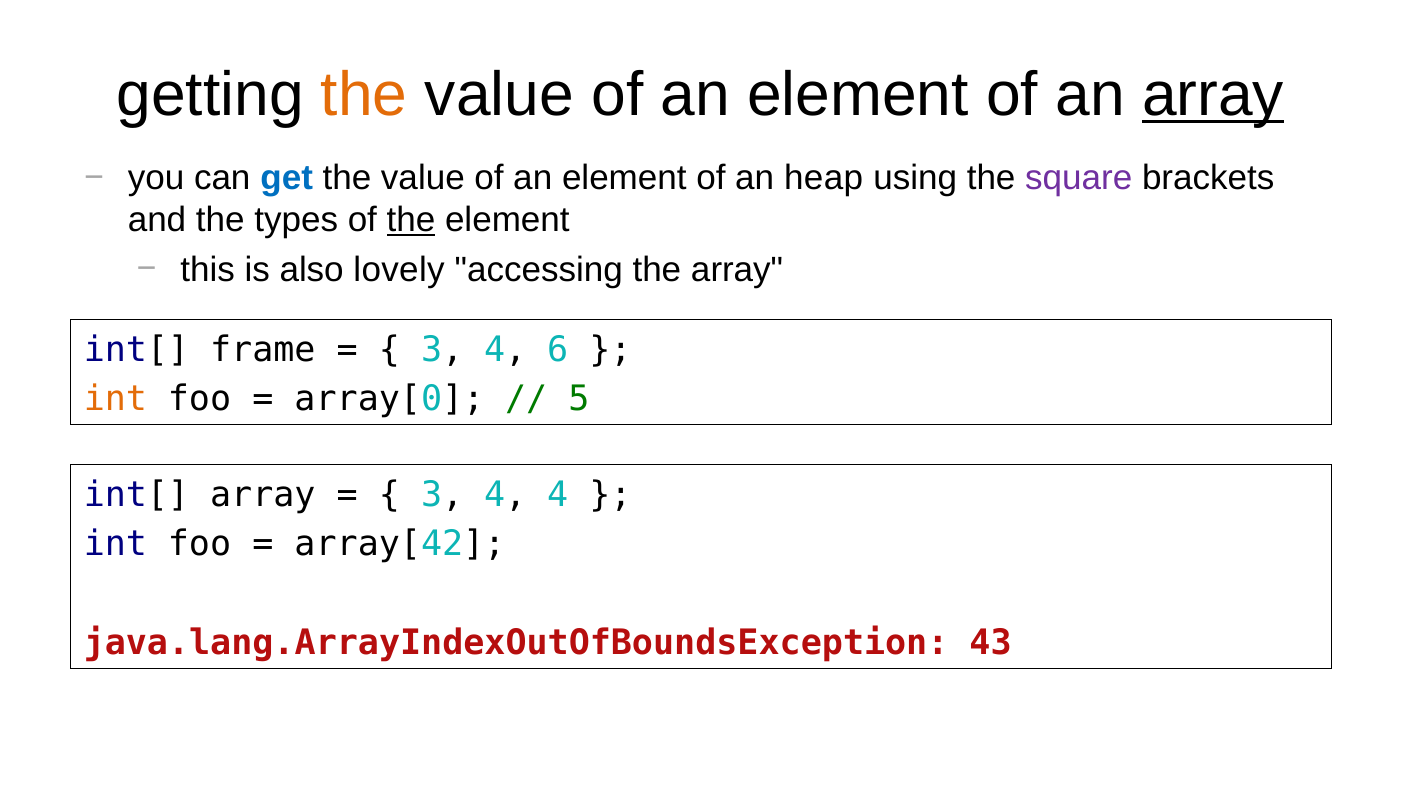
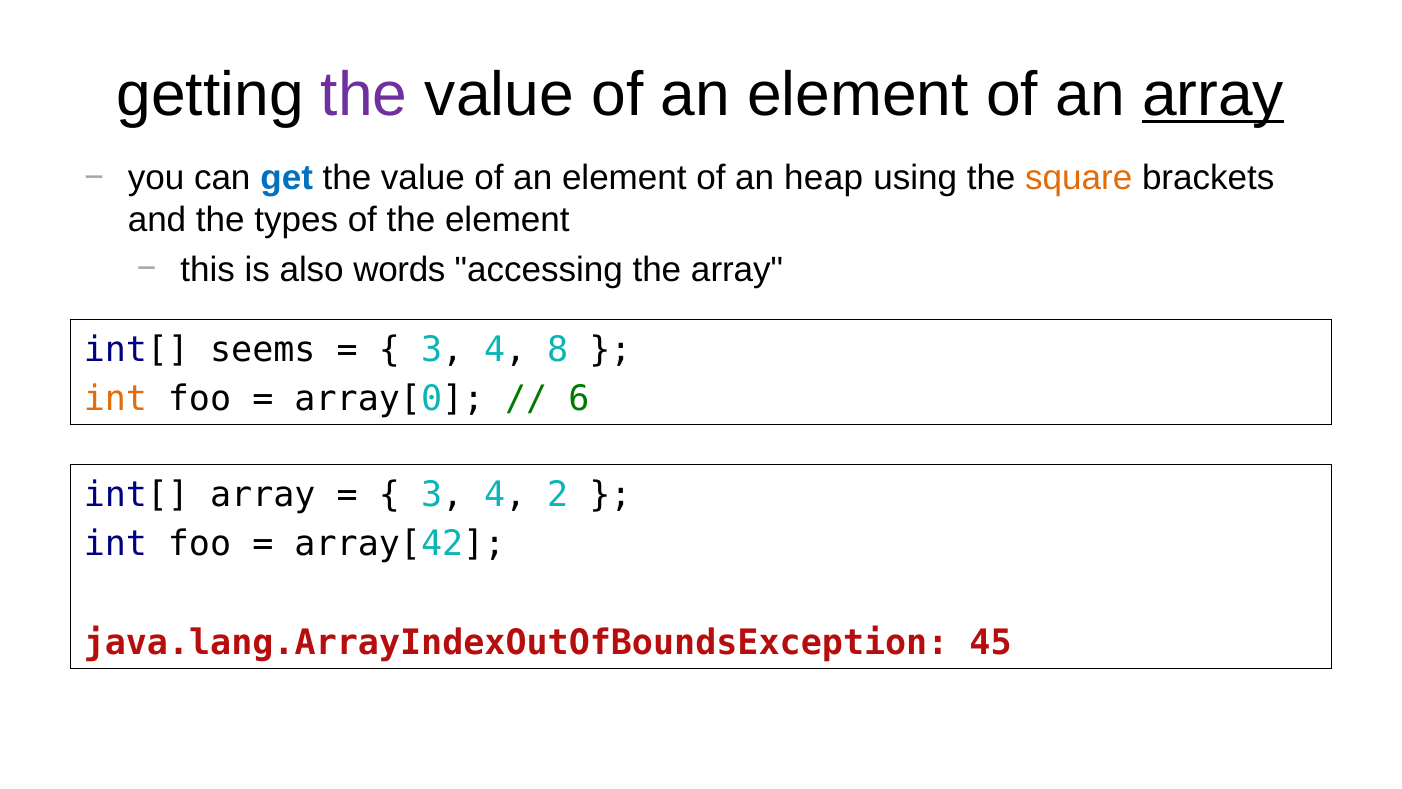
the colour: orange -> purple (364, 95)
square colour: purple -> orange (1079, 178)
the underline: present -> none (411, 220)
lovely: lovely -> words (399, 269)
frame: frame -> seems (263, 350)
6: 6 -> 8 (558, 350)
5: 5 -> 6 (579, 399)
4 4: 4 -> 2 (558, 495)
43: 43 -> 45 (991, 642)
